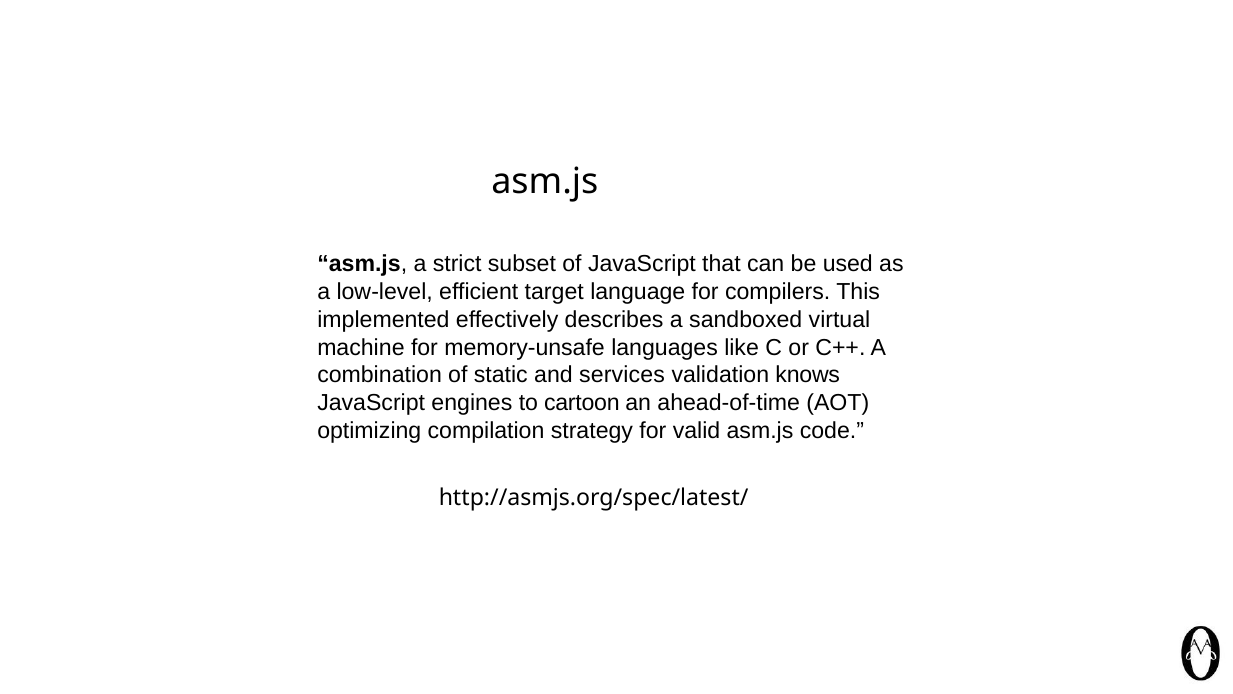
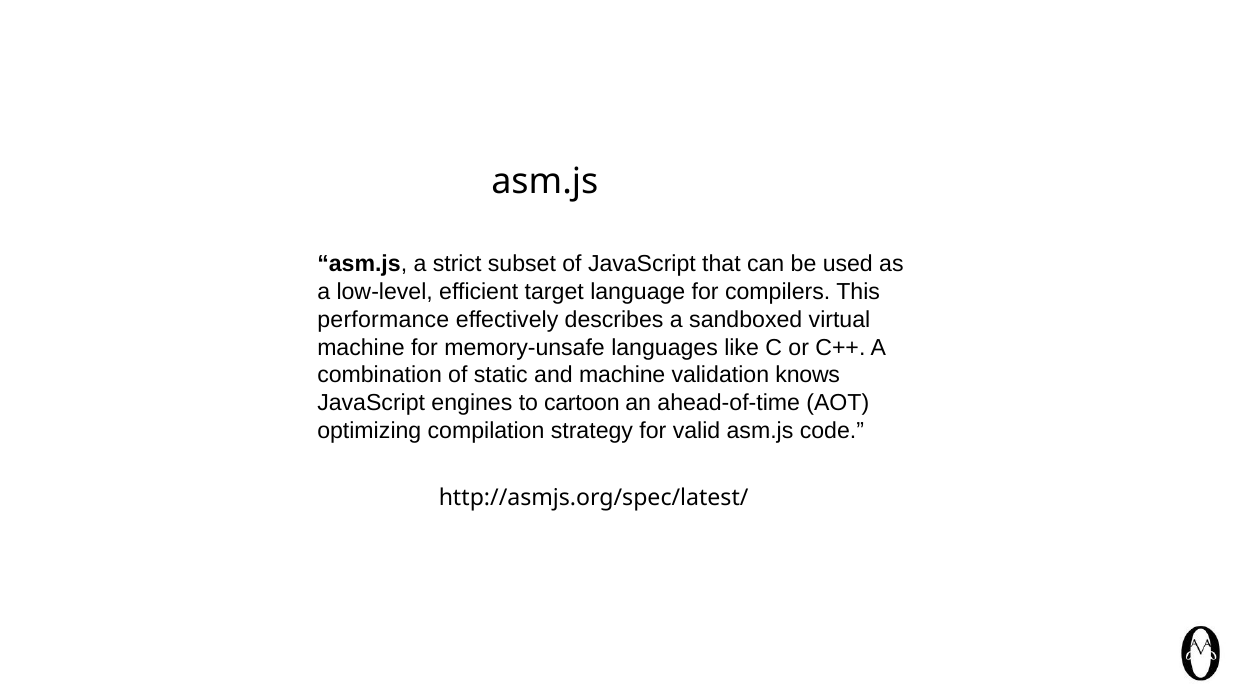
implemented: implemented -> performance (383, 320)
and services: services -> machine (622, 375)
